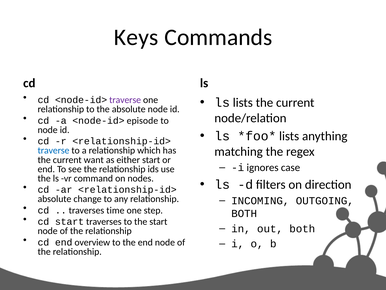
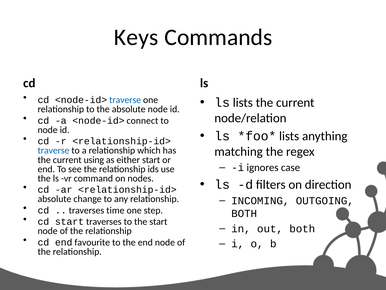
traverse colour: purple -> blue (125, 100)
episode: episode -> connect (142, 120)
want: want -> using (94, 160)
overview: overview -> favourite (92, 242)
